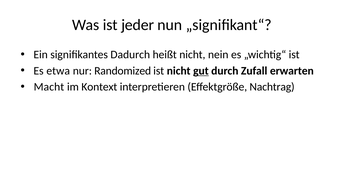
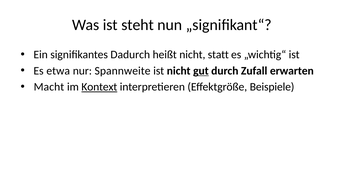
jeder: jeder -> steht (138, 25)
nein: nein -> statt (218, 55)
Randomized: Randomized -> Spannweite (123, 71)
Kontext underline: none -> present (99, 87)
Nachtrag: Nachtrag -> Beispiele (272, 87)
